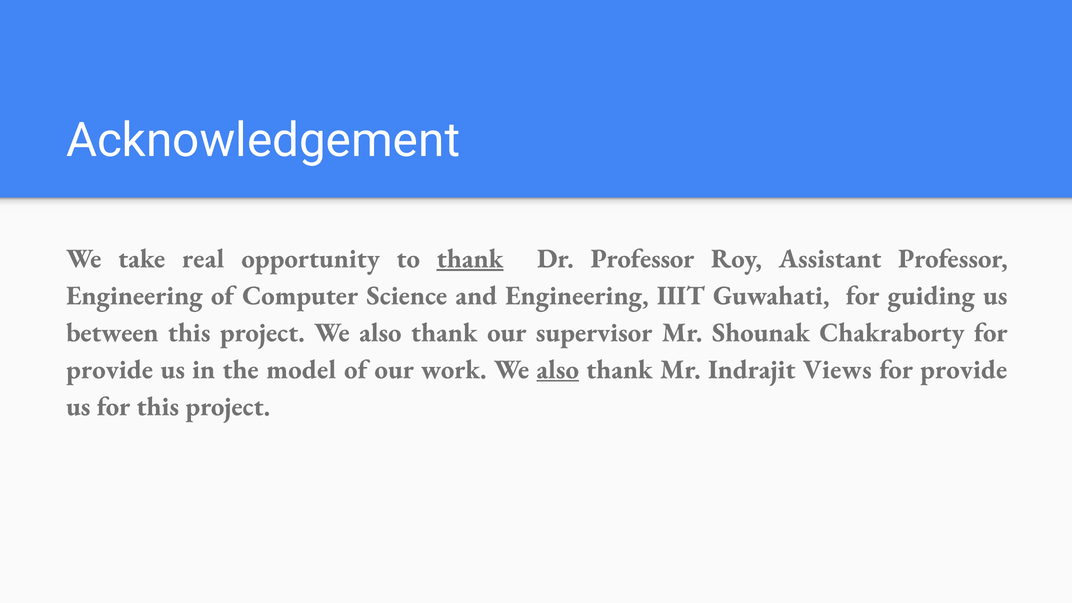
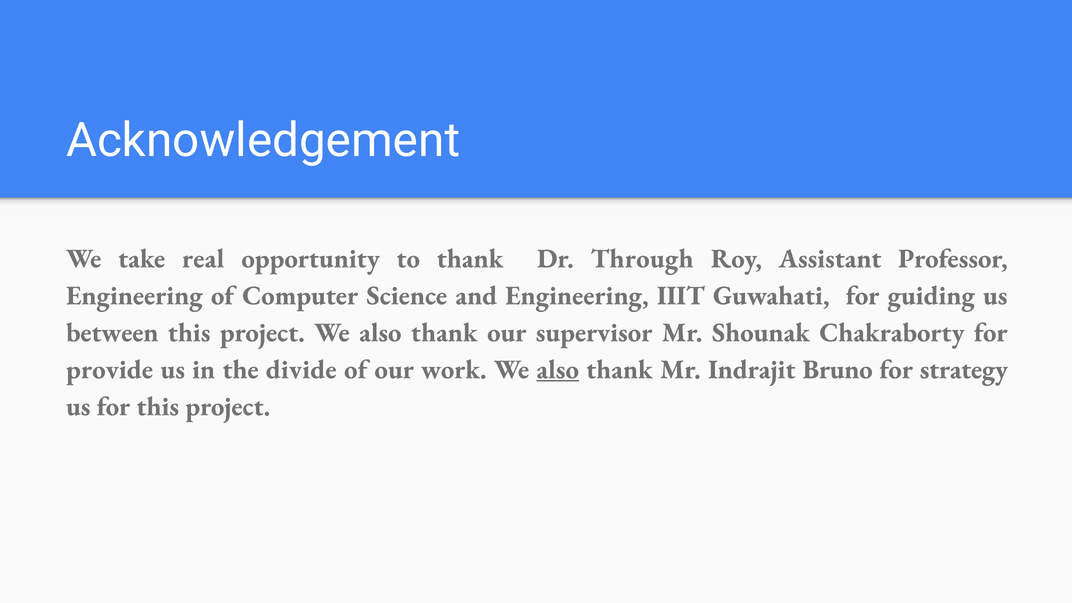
thank underline: present -> none (470, 258)
Dr Professor: Professor -> Through (642, 258)
model: model -> divide (301, 369)
Views: Views -> Bruno (838, 369)
provide: provide -> strategy (964, 369)
